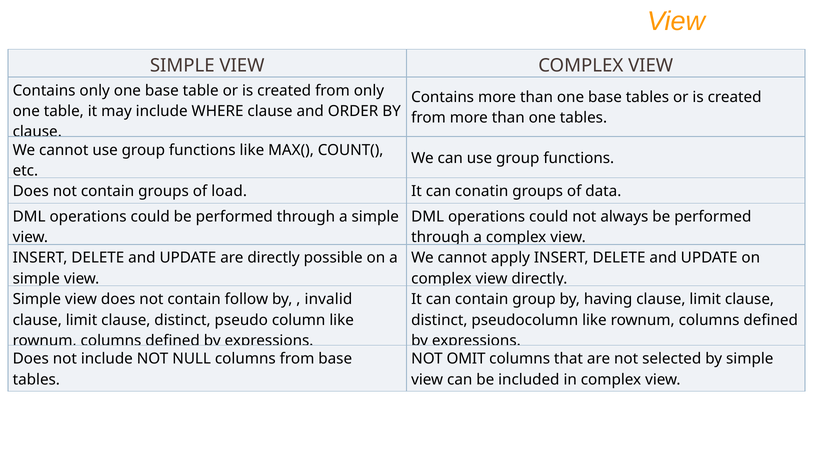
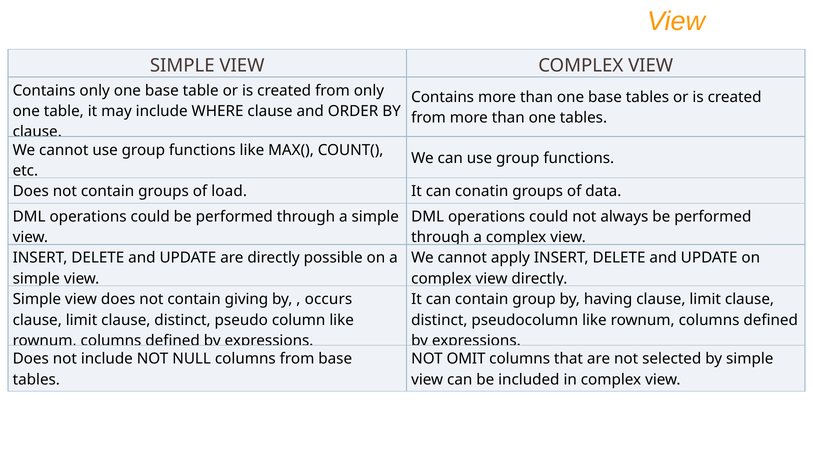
follow: follow -> giving (246, 299)
invalid: invalid -> occurs (328, 299)
